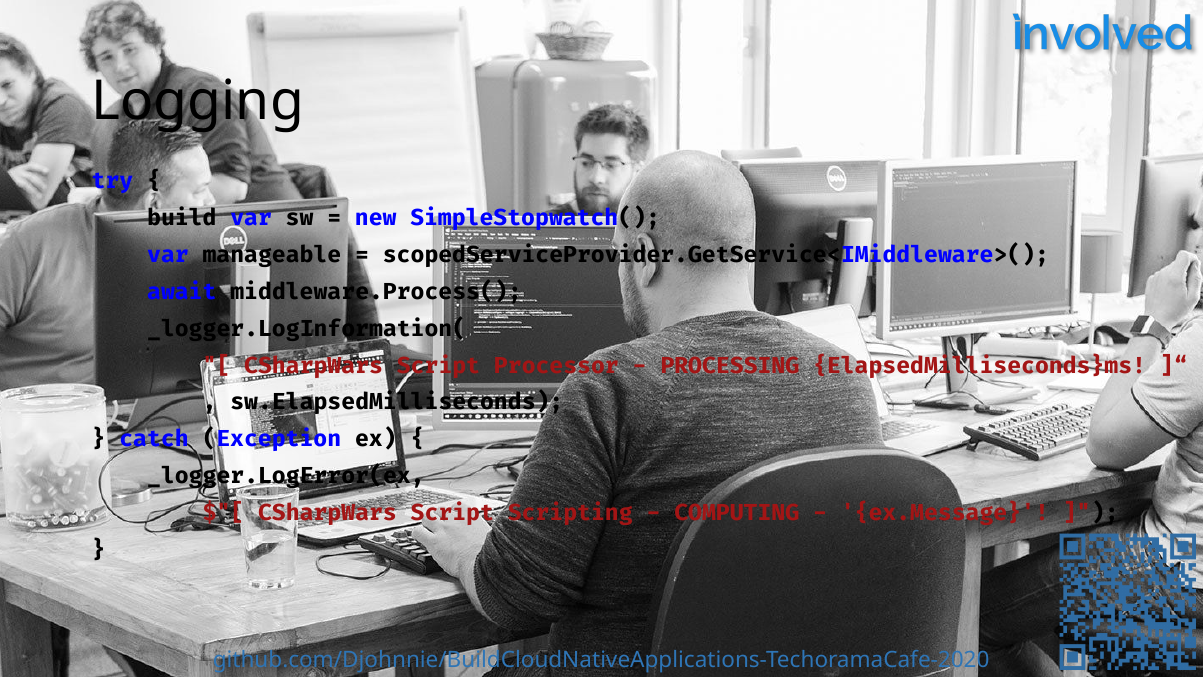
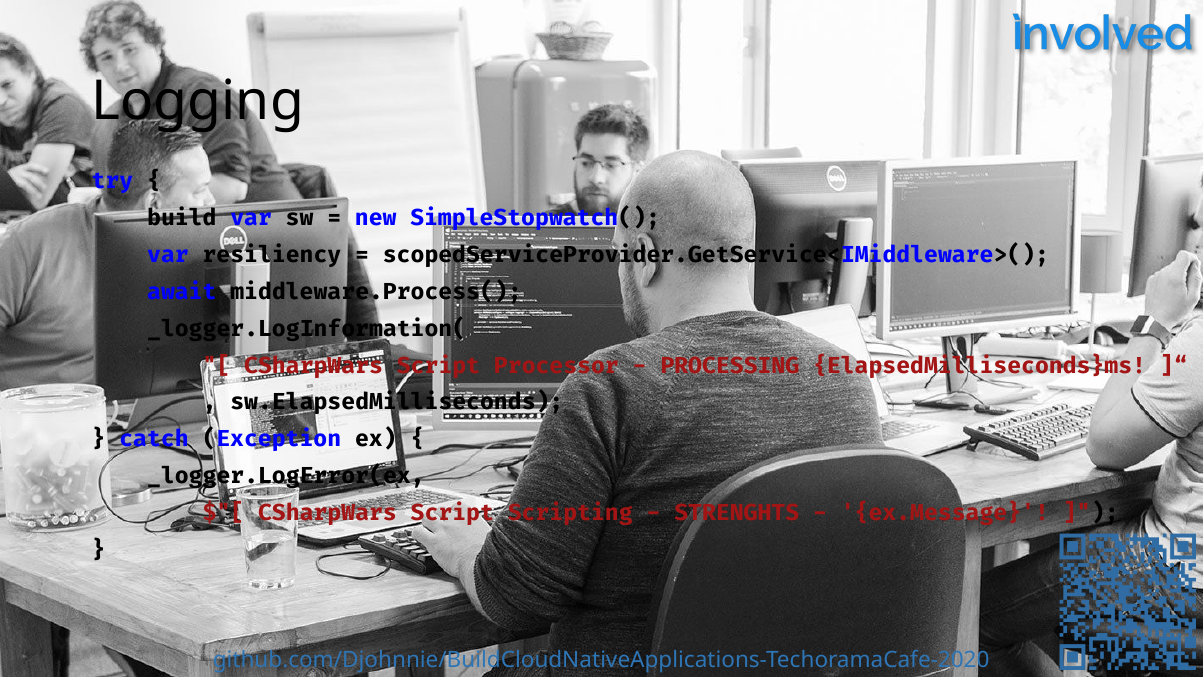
manageable: manageable -> resiliency (272, 255)
COMPUTING: COMPUTING -> STRENGHTS (737, 513)
